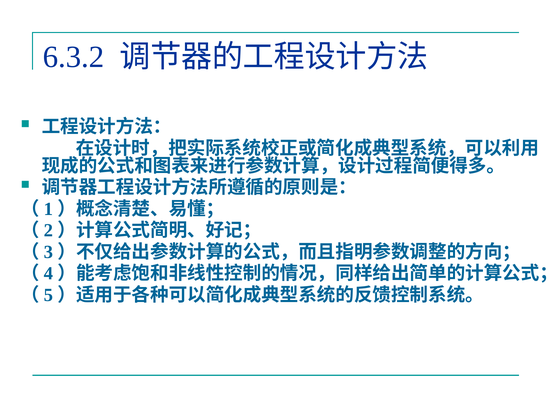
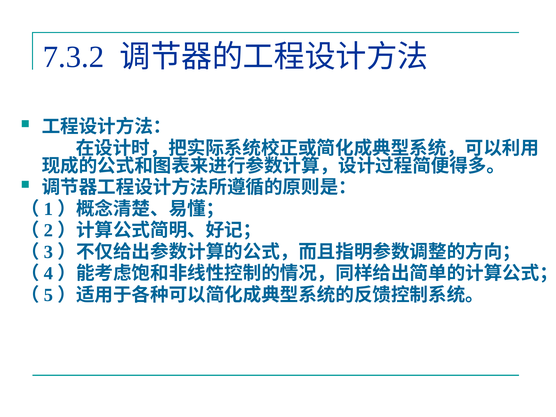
6.3.2: 6.3.2 -> 7.3.2 (74, 57)
